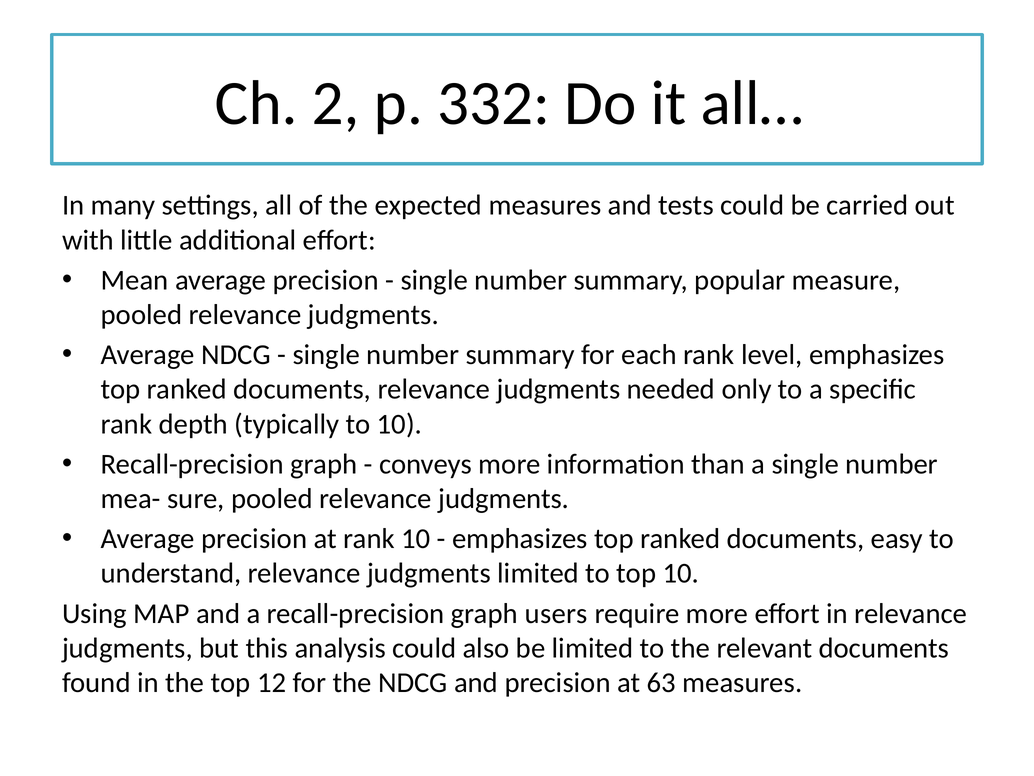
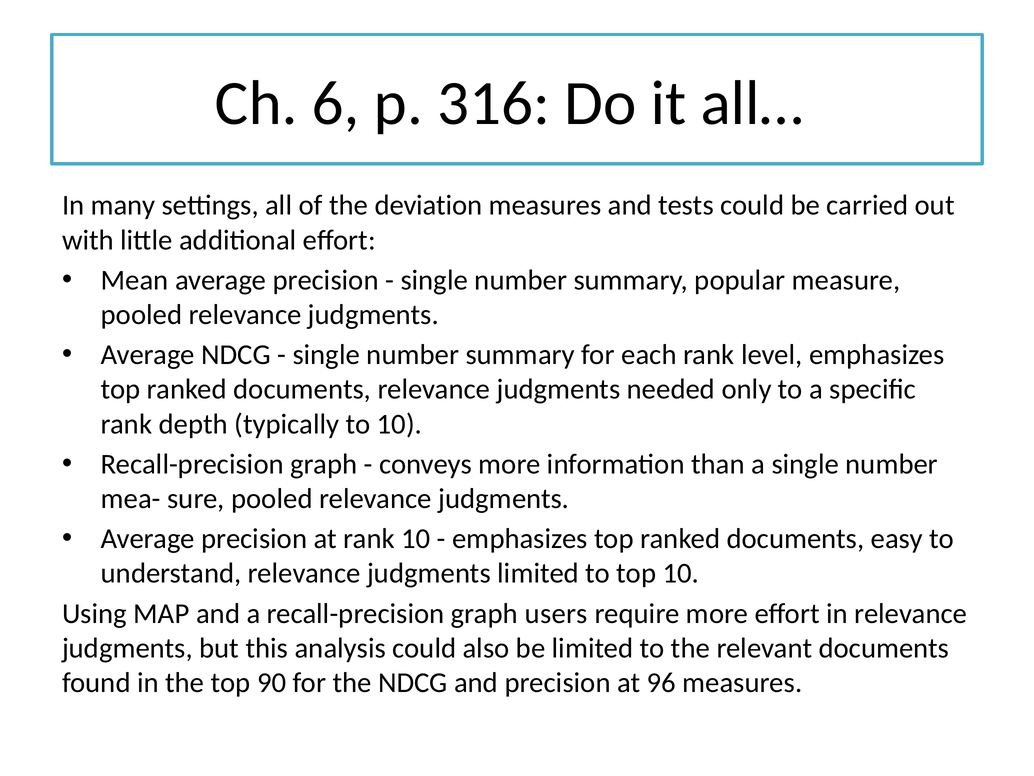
2: 2 -> 6 (336, 104)
332: 332 -> 316 (494, 104)
expected: expected -> deviation (428, 205)
12: 12 -> 90 (272, 682)
63: 63 -> 96 (661, 682)
